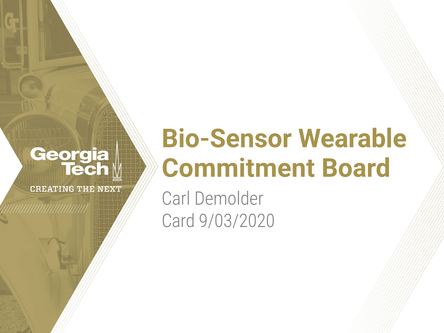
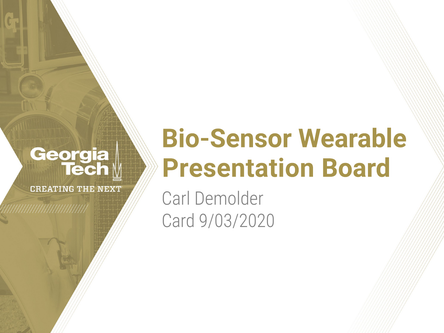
Commitment: Commitment -> Presentation (238, 168)
